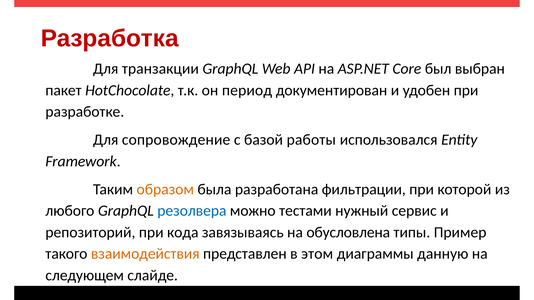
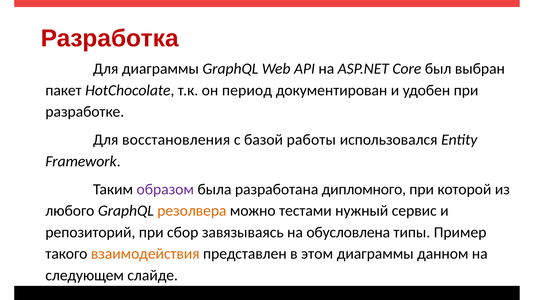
Для транзакции: транзакции -> диаграммы (160, 69)
сопровождение: сопровождение -> восстановления (176, 140)
образом colour: orange -> purple (165, 190)
фильтрации: фильтрации -> дипломного (364, 190)
резолвера colour: blue -> orange (192, 211)
кода: кода -> сбор (183, 233)
данную: данную -> данном (443, 254)
